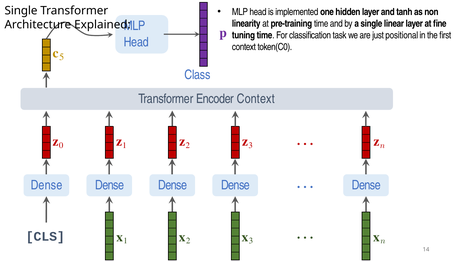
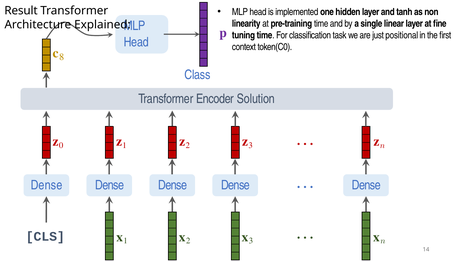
Single: Single -> Result (21, 11)
5: 5 -> 8 (62, 57)
Encoder Context: Context -> Solution (256, 99)
